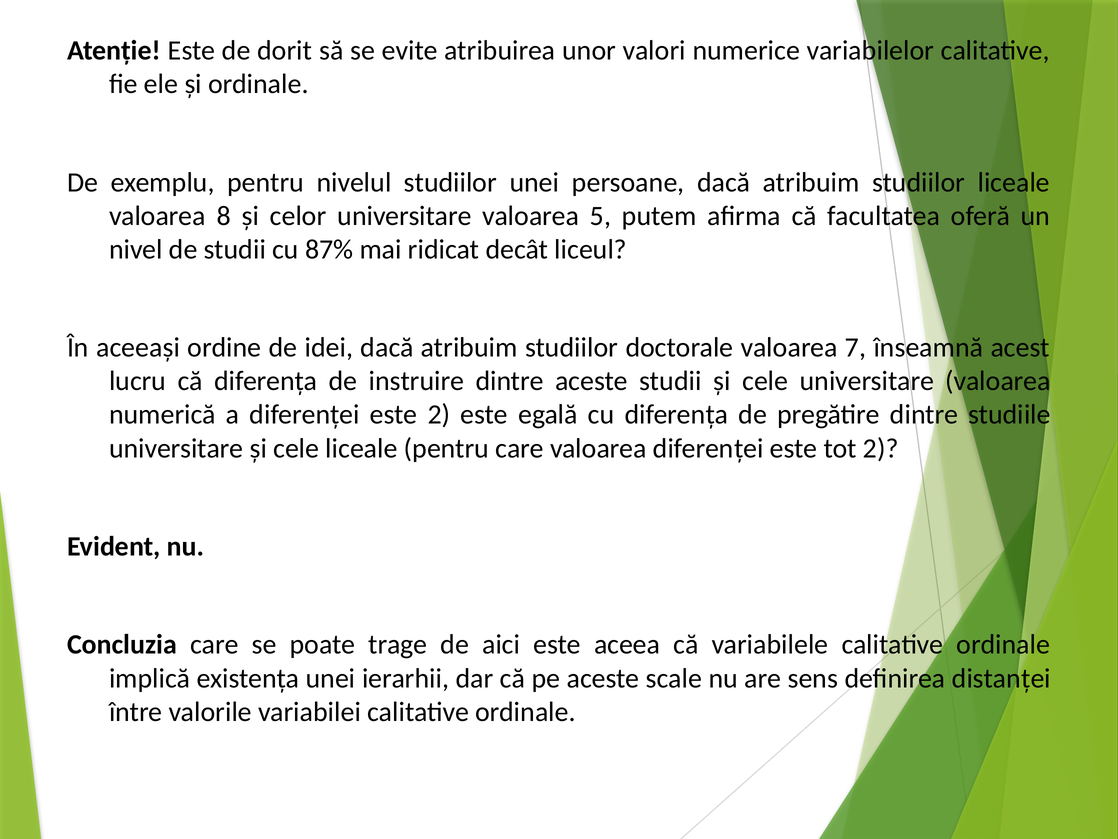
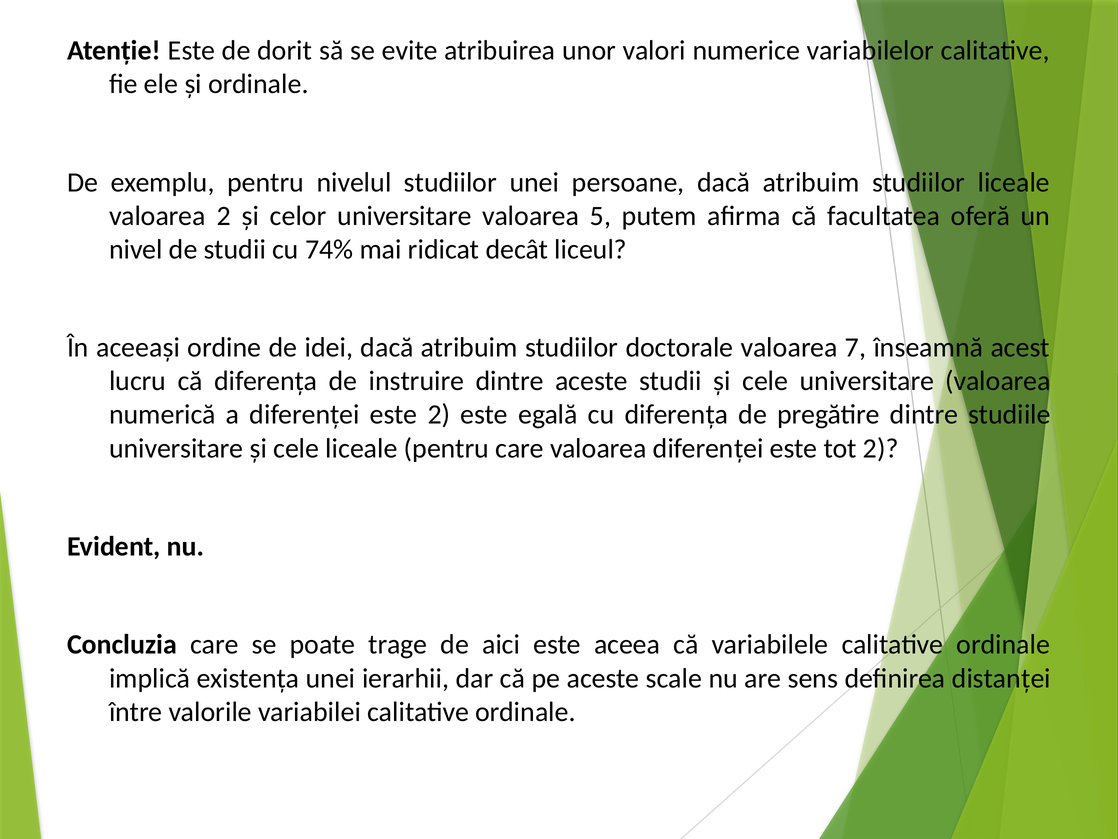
valoarea 8: 8 -> 2 (224, 216)
87%: 87% -> 74% (329, 249)
